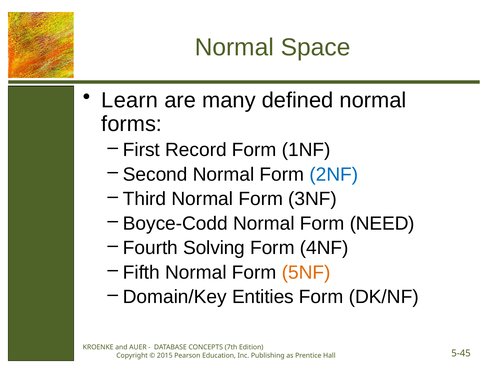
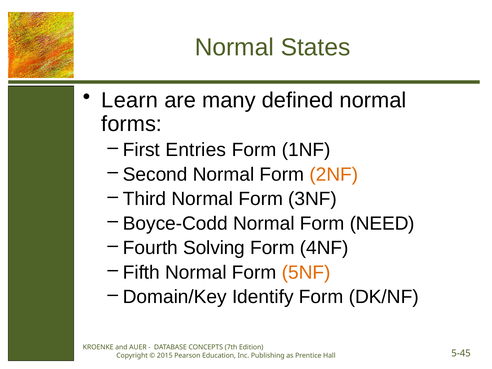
Space: Space -> States (316, 47)
Record: Record -> Entries (196, 150)
2NF colour: blue -> orange (334, 174)
Entities: Entities -> Identify (263, 297)
